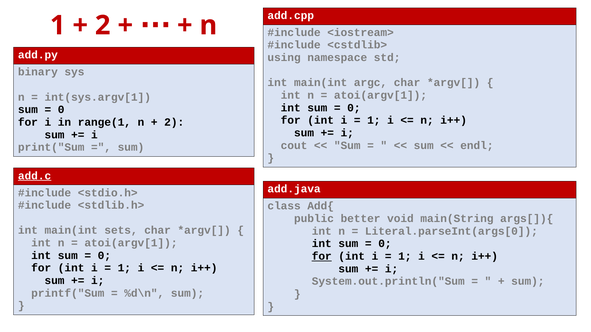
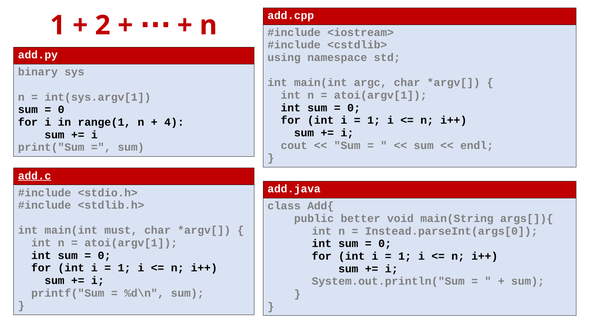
2: 2 -> 4 (174, 122)
sets: sets -> must (121, 231)
Literal.parseInt(args[0: Literal.parseInt(args[0 -> Instead.parseInt(args[0 (451, 231)
for underline: present -> none (322, 256)
